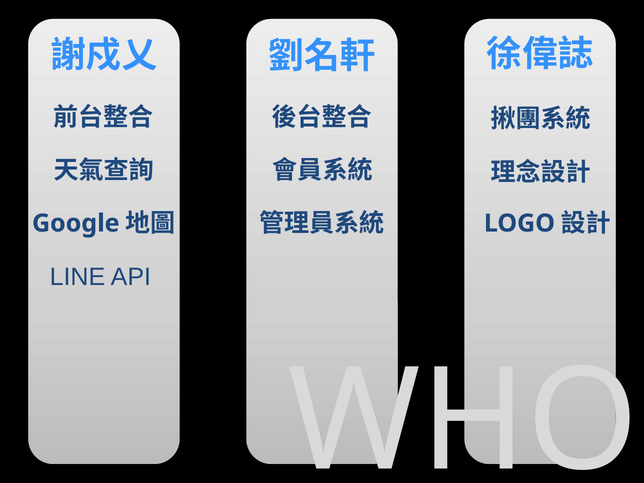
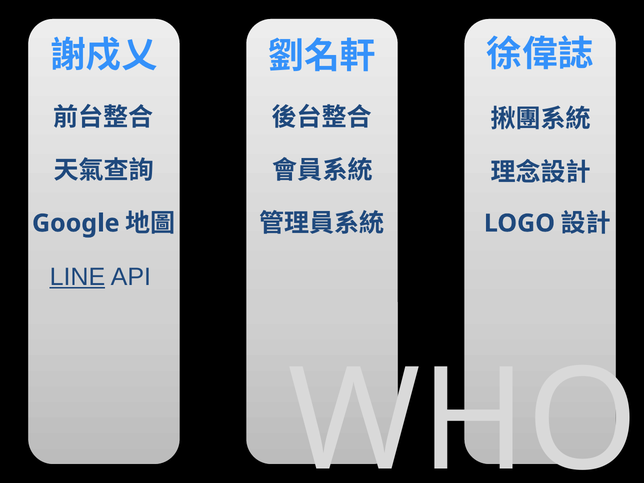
LINE underline: none -> present (77, 277)
